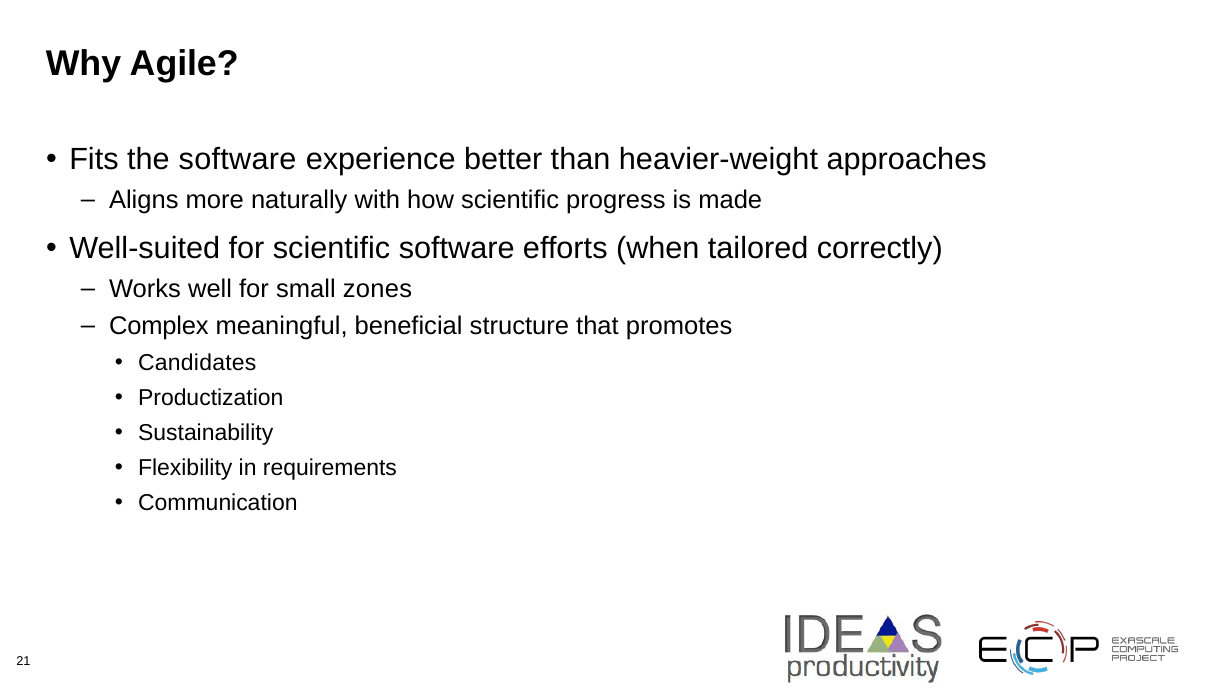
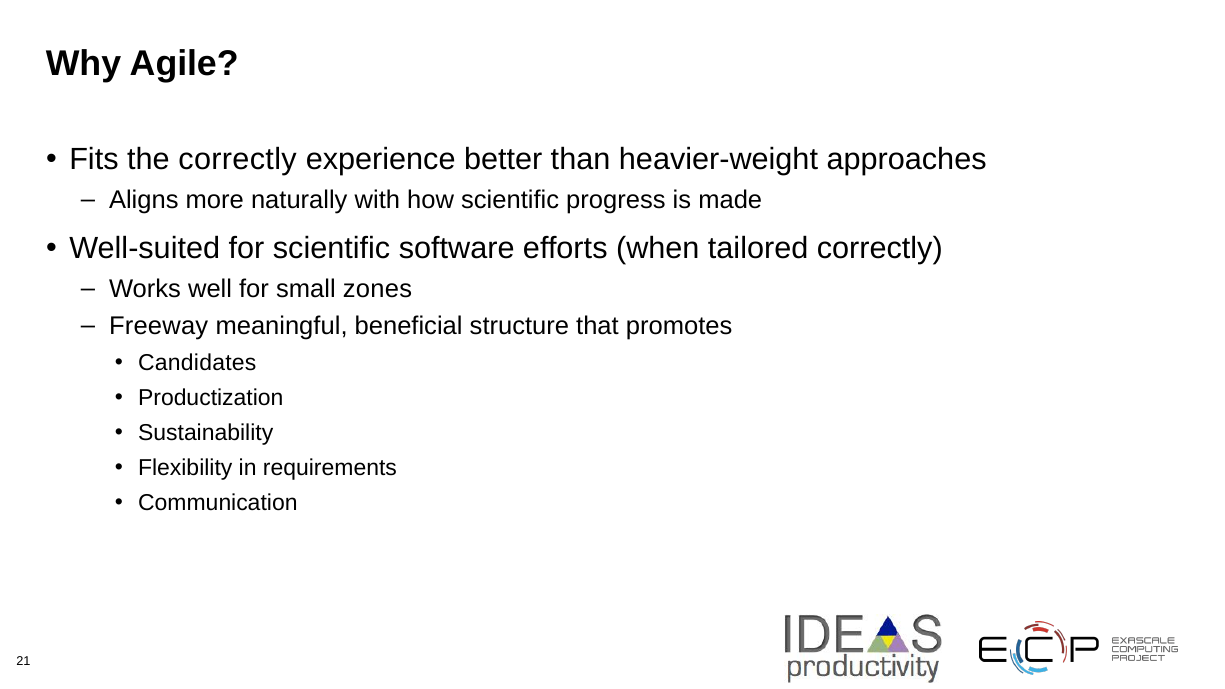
the software: software -> correctly (238, 160)
Complex: Complex -> Freeway (159, 327)
